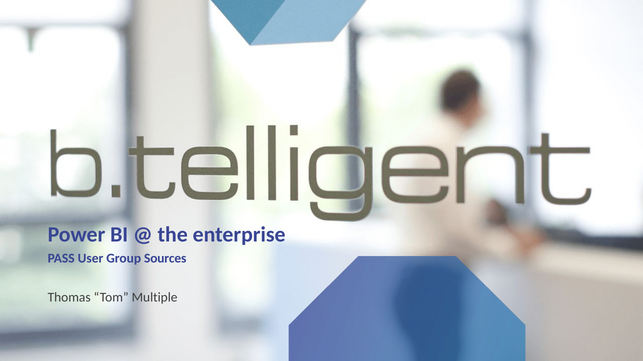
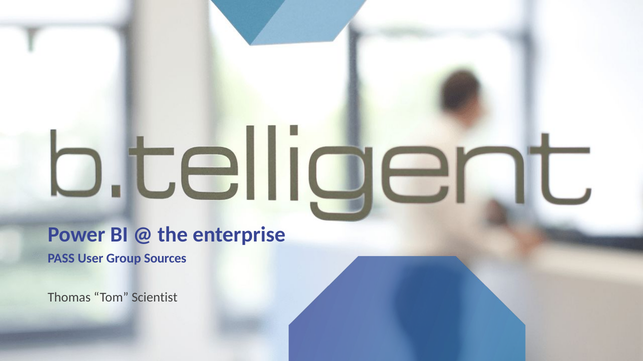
Multiple: Multiple -> Scientist (155, 298)
